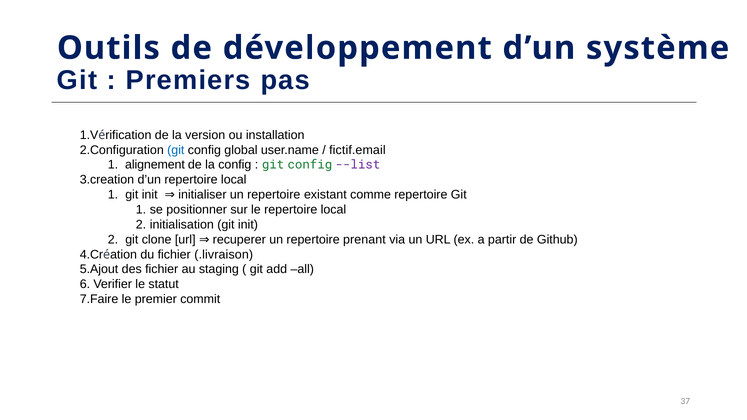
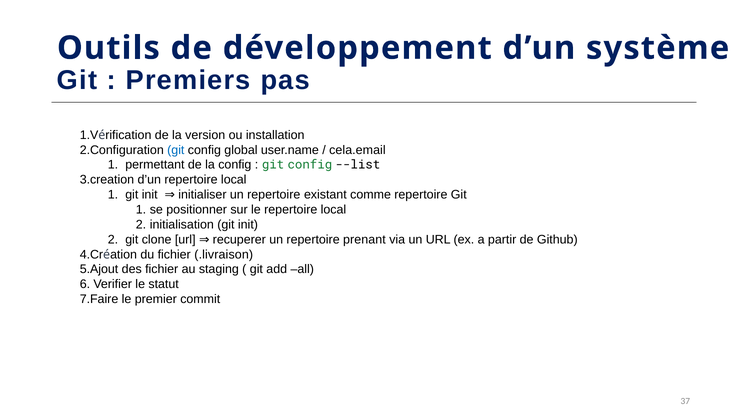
fictif.email: fictif.email -> cela.email (357, 150)
alignement: alignement -> permettant (155, 165)
--list colour: purple -> black (358, 165)
